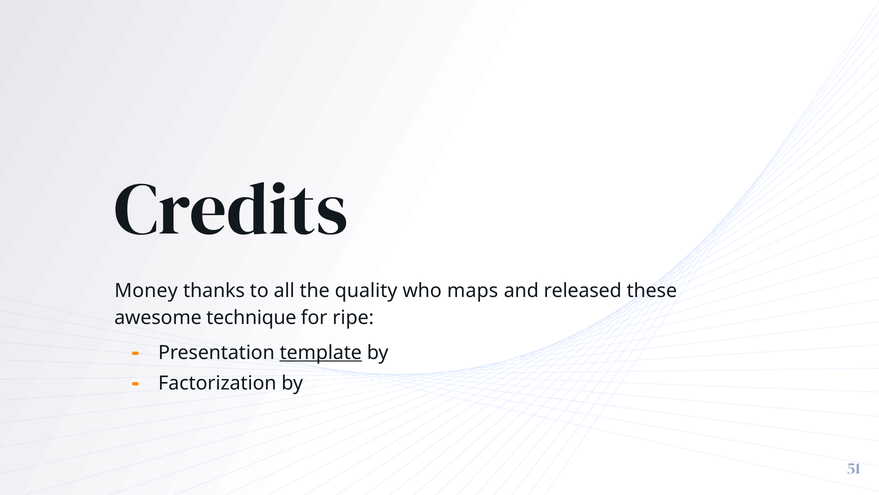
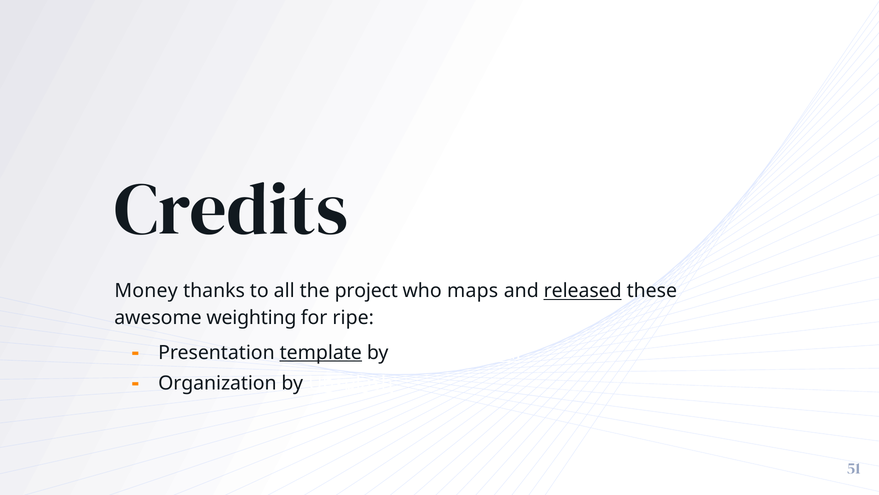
quality: quality -> project (366, 291)
released underline: none -> present (583, 291)
technique: technique -> weighting (251, 318)
Factorization: Factorization -> Organization (217, 383)
